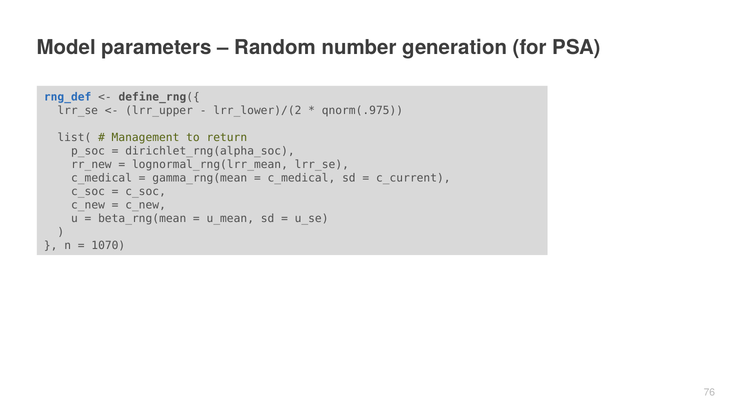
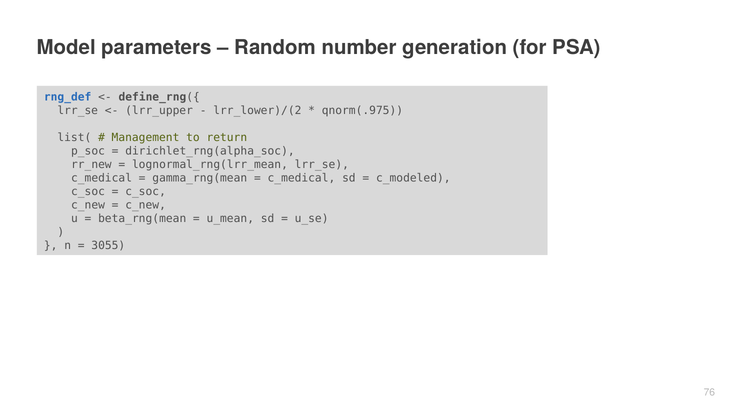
c_current: c_current -> c_modeled (413, 178)
1070: 1070 -> 3055 (108, 245)
